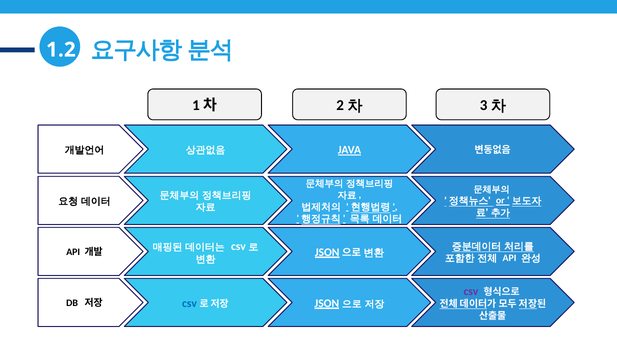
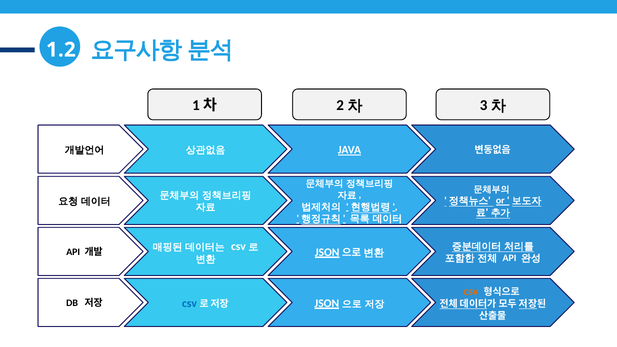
csv colour: purple -> orange (471, 291)
